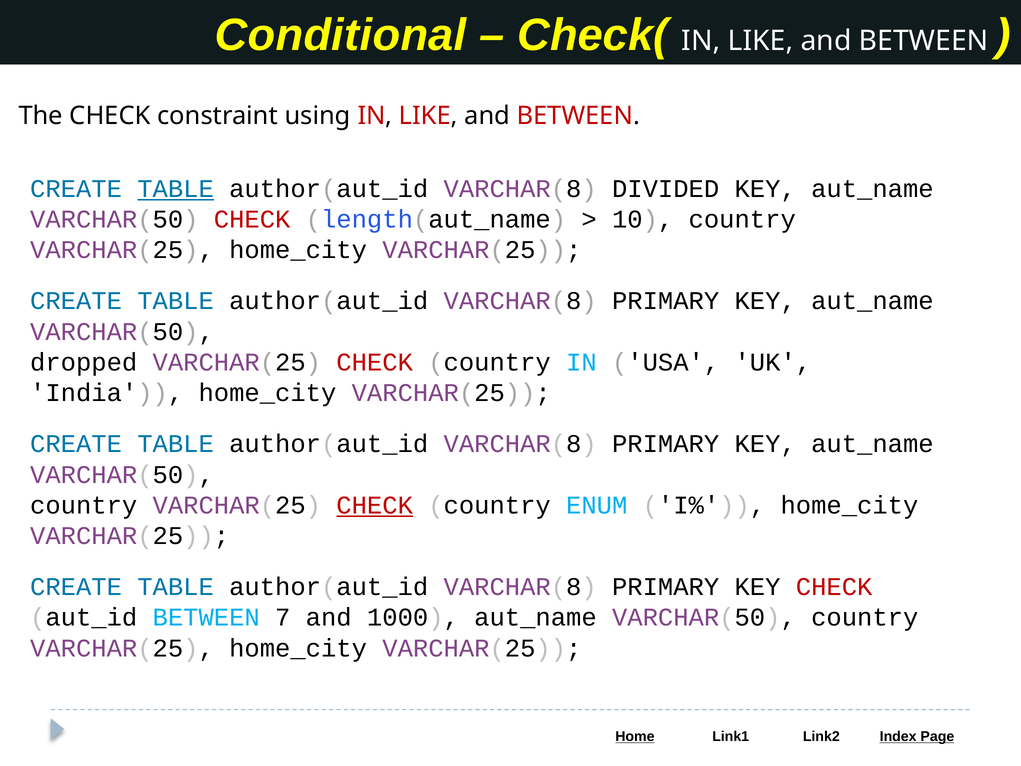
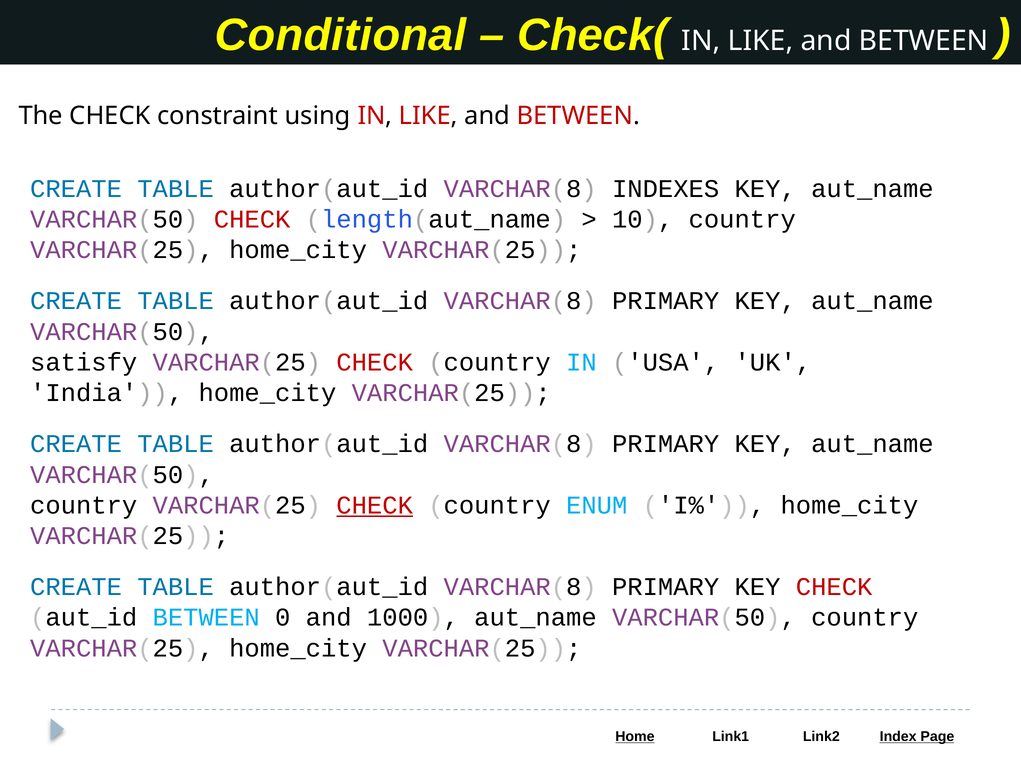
TABLE underline: present -> none (176, 189)
DIVIDED: DIVIDED -> INDEXES (666, 189)
dropped: dropped -> satisfy (84, 362)
7: 7 -> 0 (283, 617)
